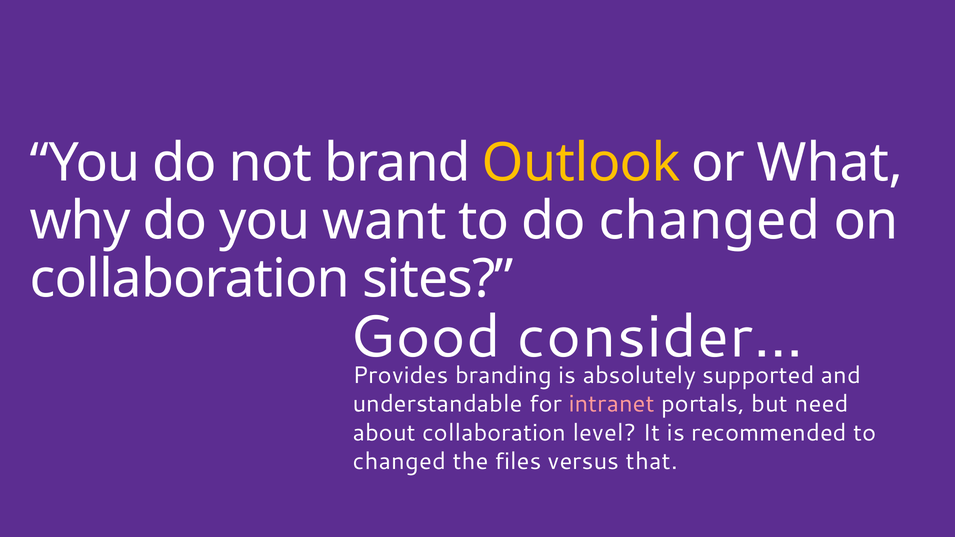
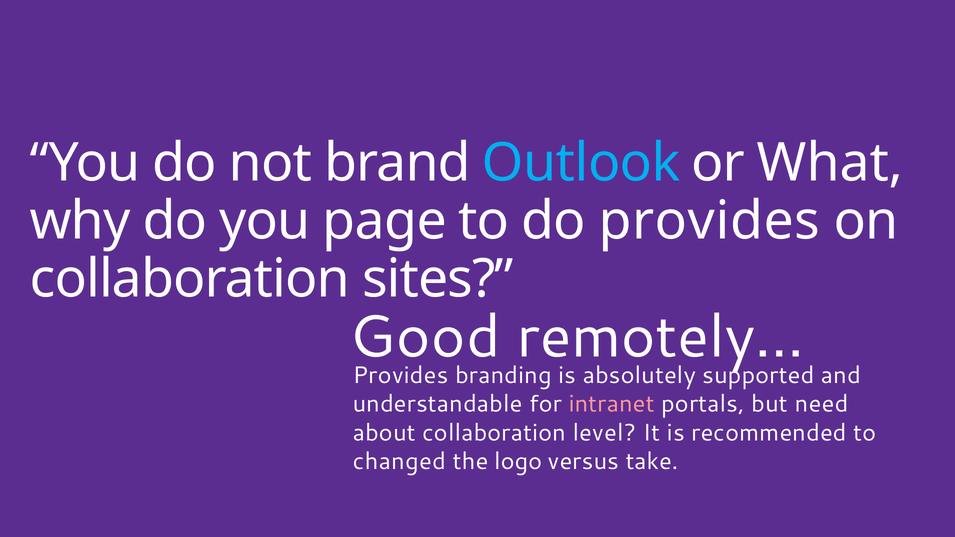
Outlook colour: yellow -> light blue (581, 163)
want: want -> page (385, 221)
do changed: changed -> provides (709, 221)
consider…: consider… -> remotely… (661, 337)
files: files -> logo (518, 461)
that: that -> take (652, 461)
